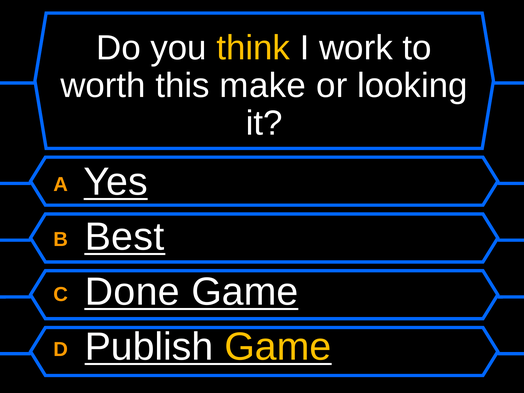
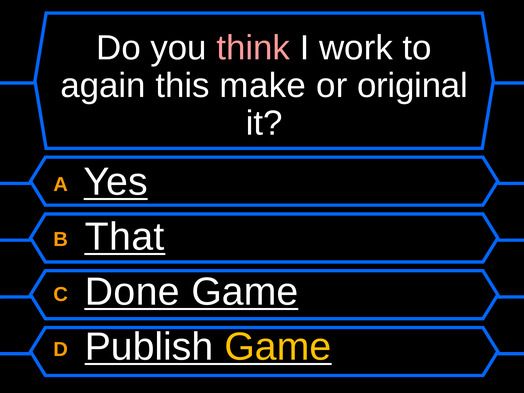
think colour: yellow -> pink (253, 48)
worth: worth -> again (103, 86)
looking: looking -> original (412, 86)
Best: Best -> That (125, 237)
